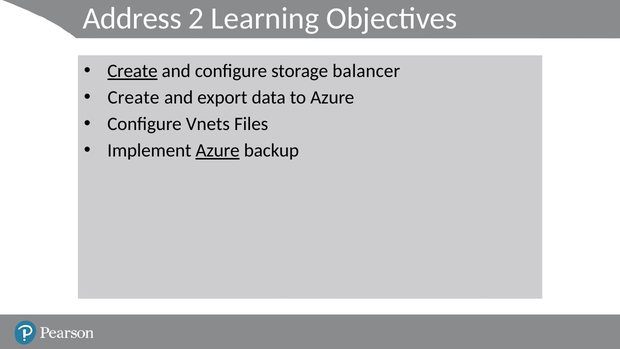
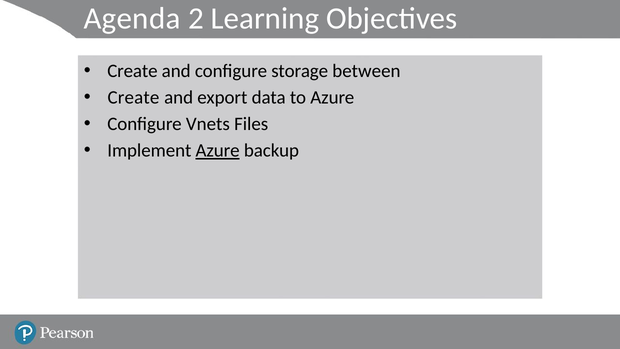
Address: Address -> Agenda (132, 18)
Create underline: present -> none (132, 71)
balancer: balancer -> between (366, 71)
